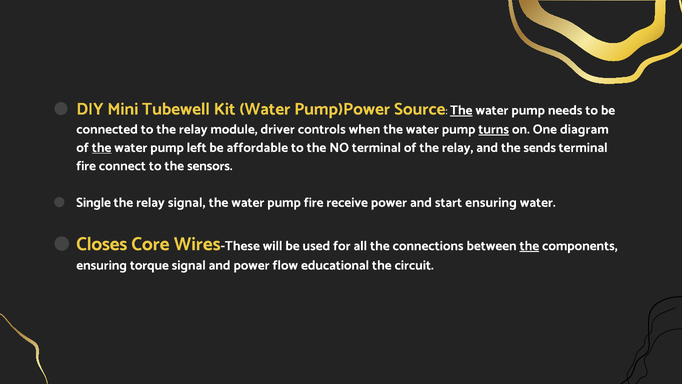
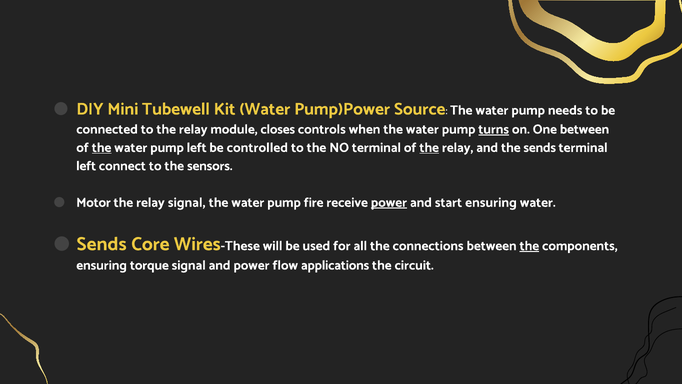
The underline: present -> none (461, 110)
driver: driver -> closes (278, 129)
One diagram: diagram -> between (584, 129)
affordable: affordable -> controlled (257, 147)
the underline: none -> present (429, 147)
fire: fire -> left (86, 166)
Single: Single -> Motor (93, 202)
power underline: none -> present (389, 202)
Closes: Closes -> Sends (102, 244)
educational: educational -> applications (335, 265)
